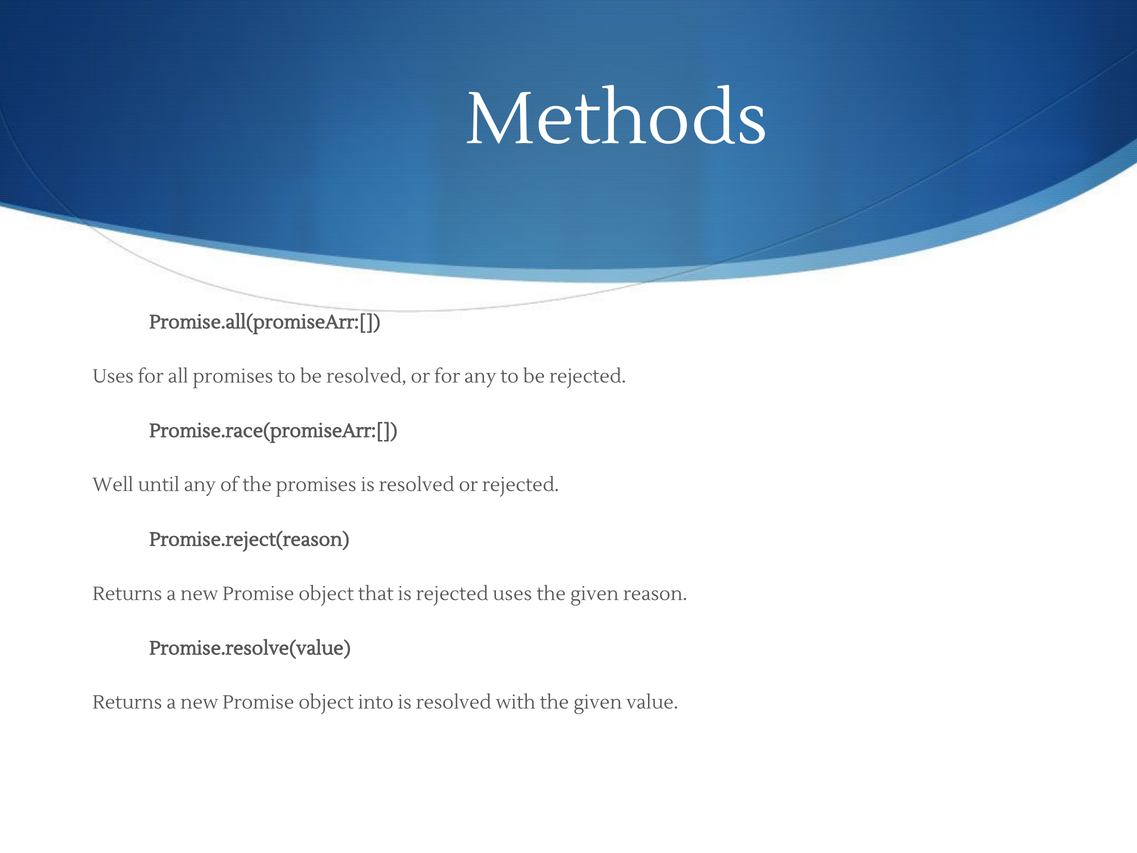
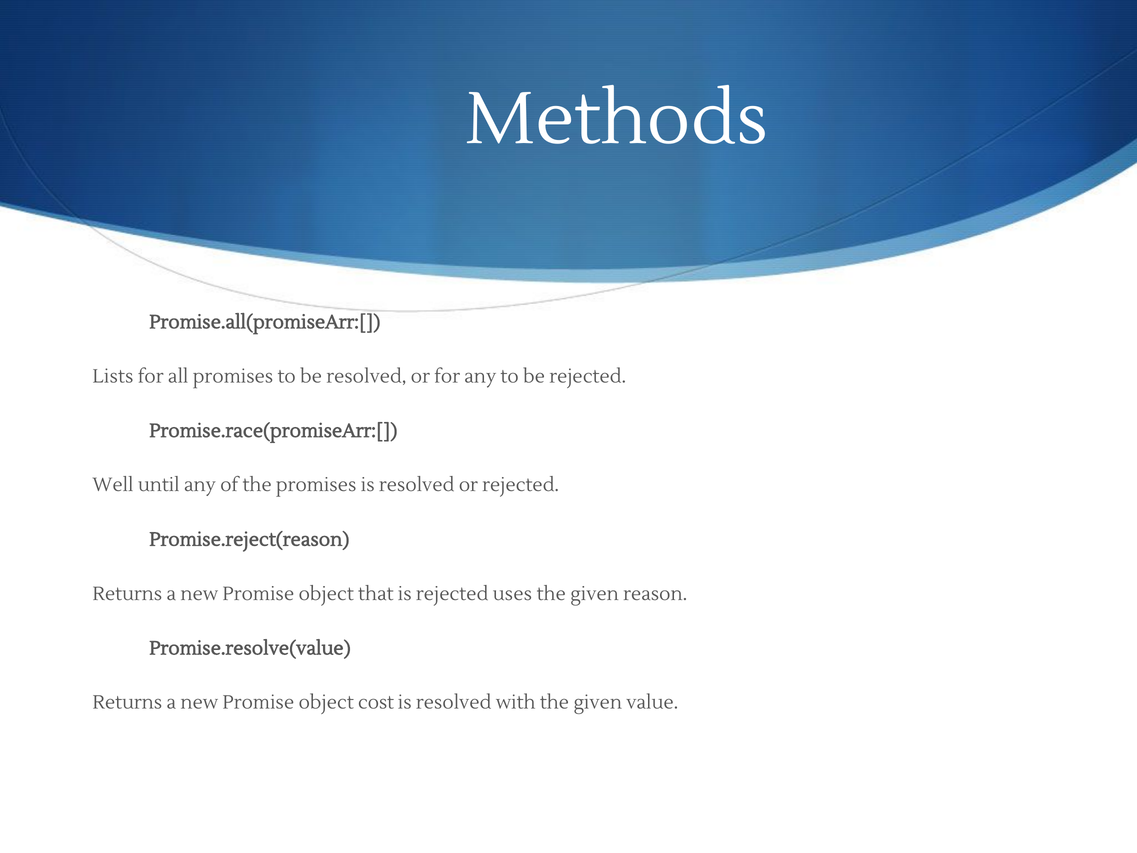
Uses: Uses -> Lists (113, 376)
into: into -> cost (376, 702)
